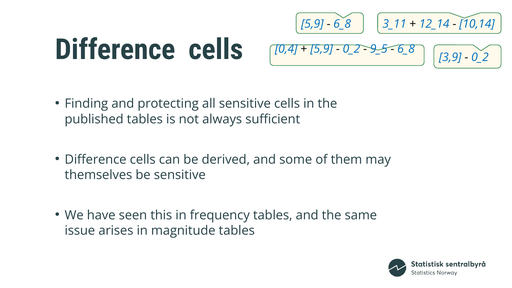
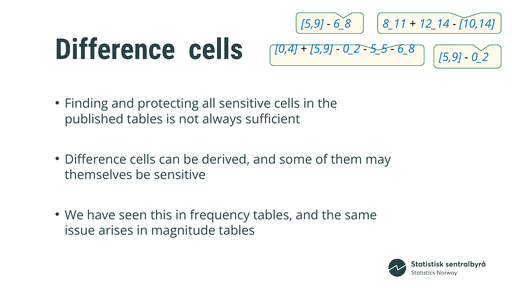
3_11: 3_11 -> 8_11 (394, 24)
9_5: 9_5 -> 5_5 (379, 49)
3,9: 3,9 -> 5,9 (450, 57)
